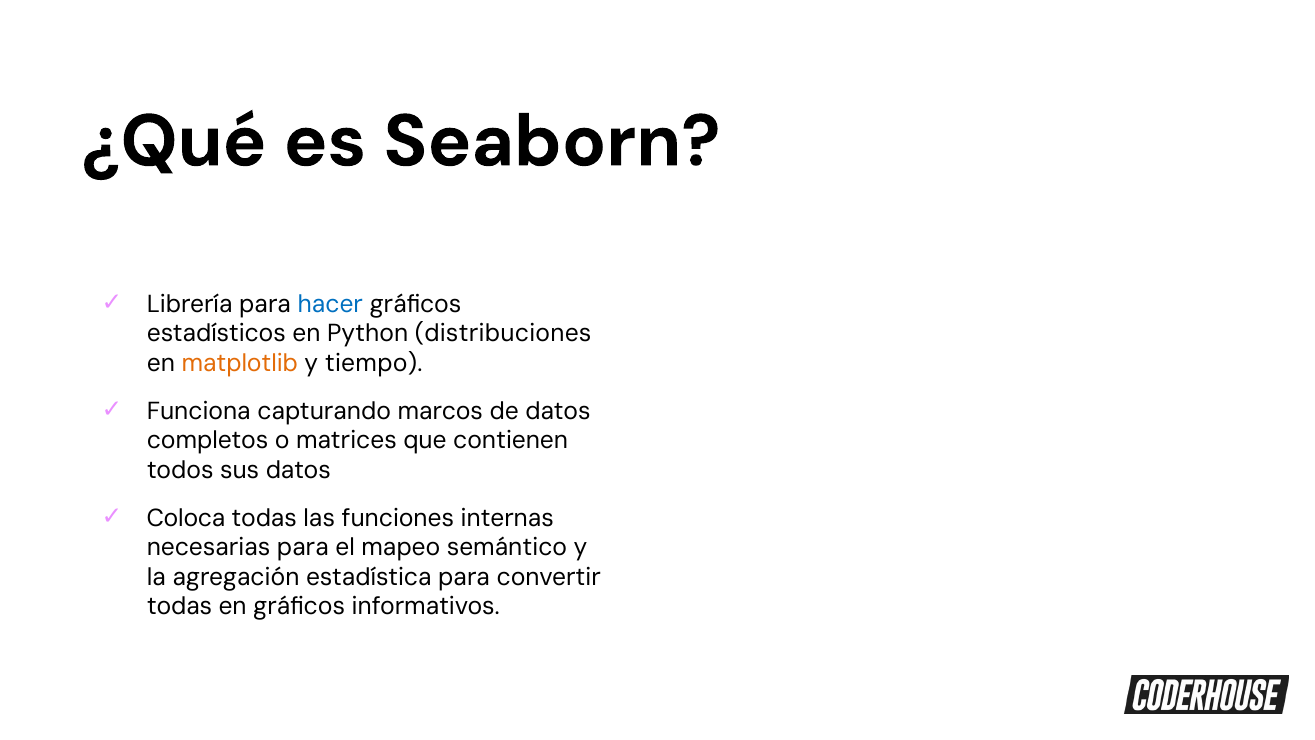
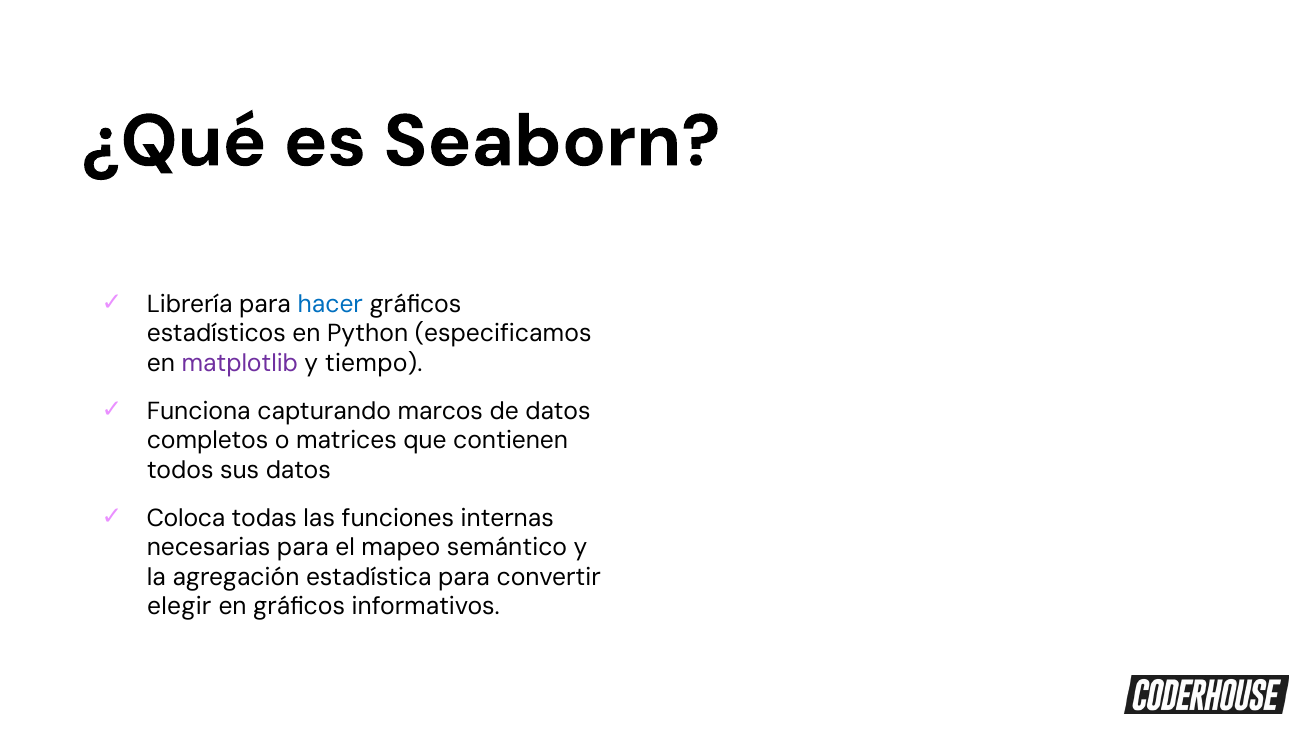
distribuciones: distribuciones -> especificamos (503, 334)
matplotlib colour: orange -> purple (240, 363)
todas: todas -> elegir (179, 607)
